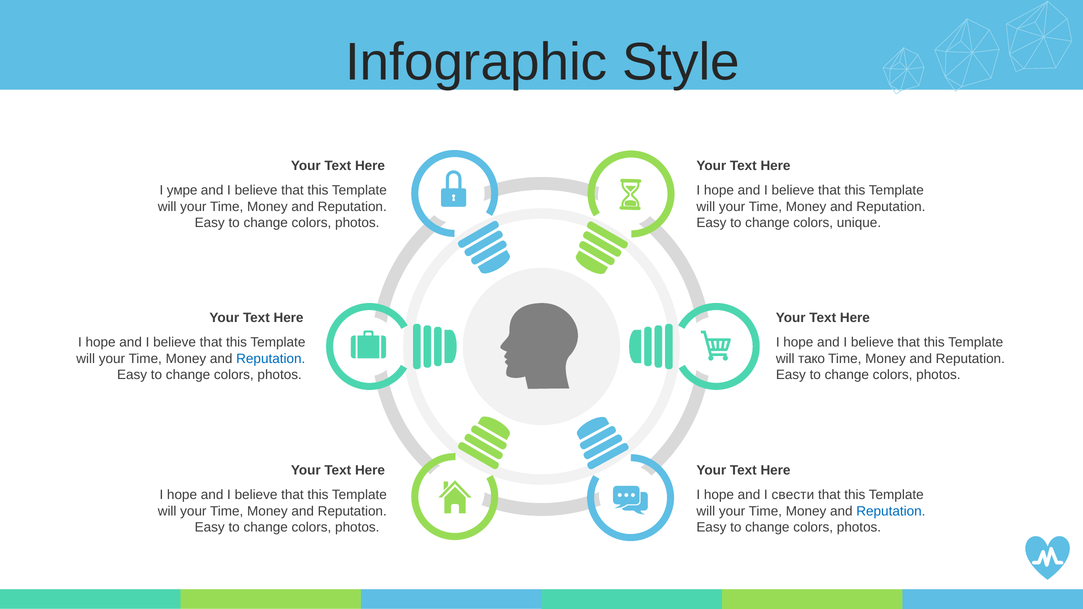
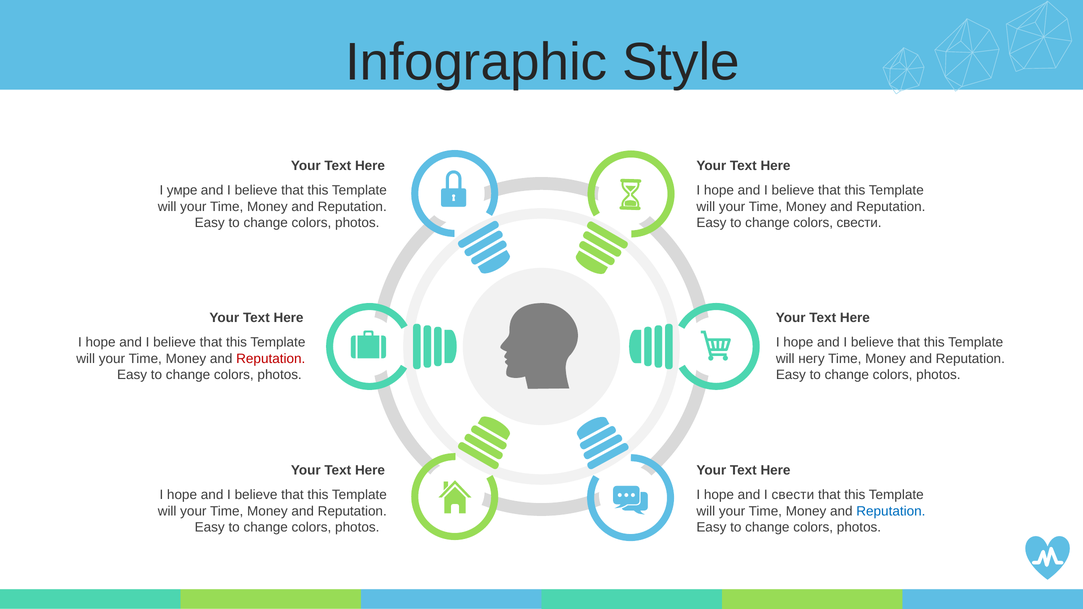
colors unique: unique -> свести (859, 223)
Reputation colour: blue -> red (271, 359)
тако: тако -> негу (812, 359)
